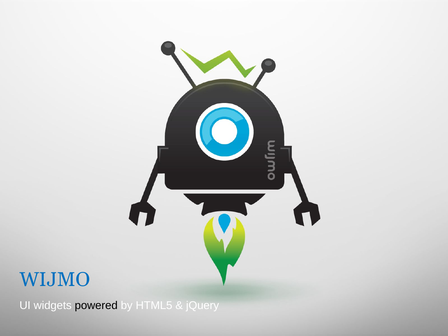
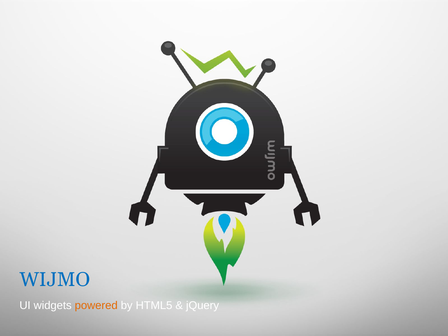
powered colour: black -> orange (96, 306)
